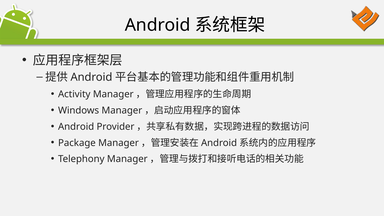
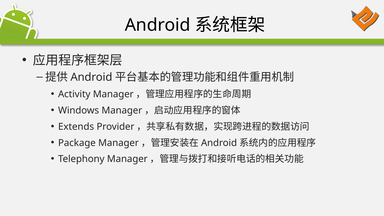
Android: Android -> Extends (76, 127)
